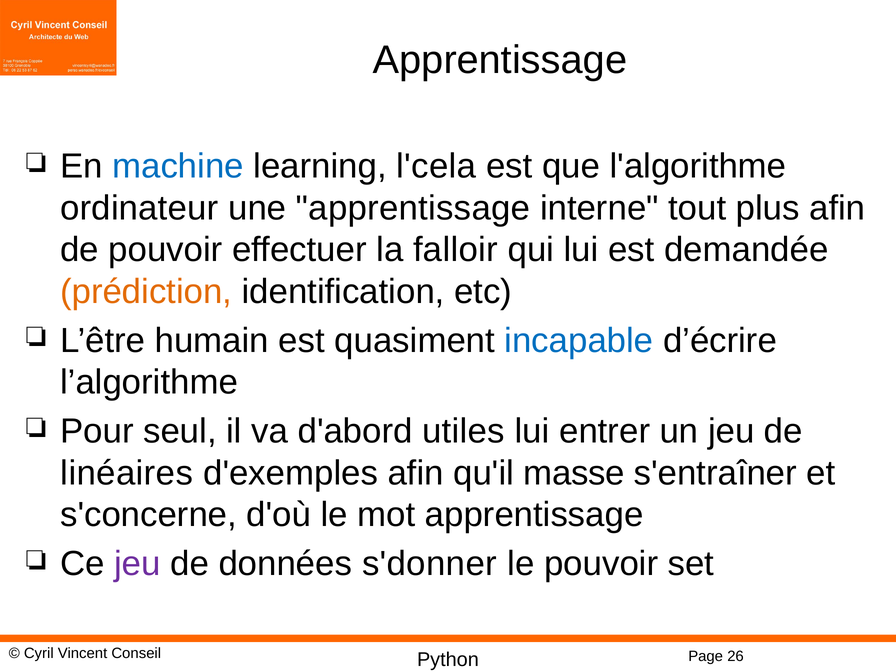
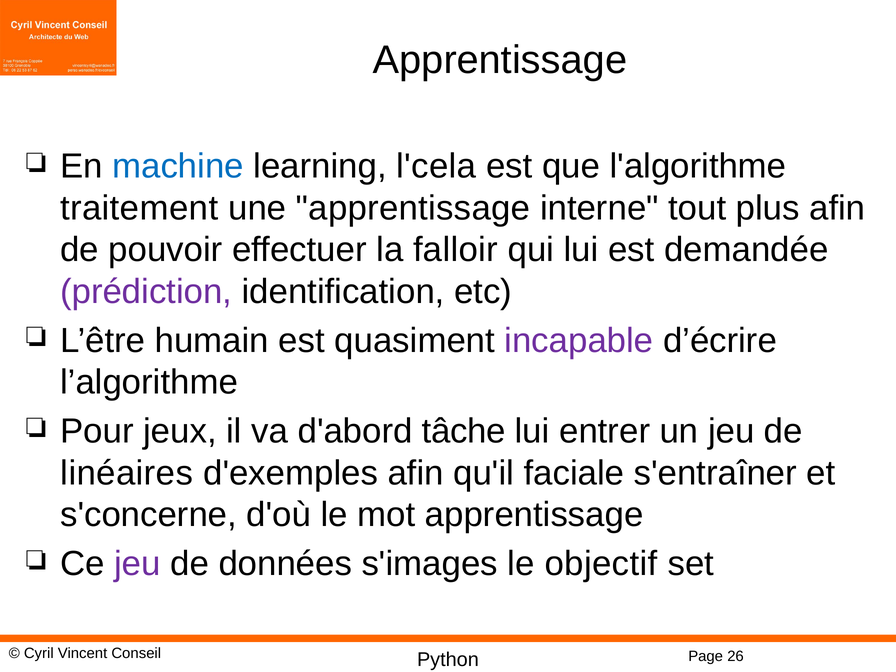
ordinateur: ordinateur -> traitement (139, 208)
prédiction colour: orange -> purple (146, 292)
incapable colour: blue -> purple (579, 341)
seul: seul -> jeux (180, 431)
utiles: utiles -> tâche (464, 431)
masse: masse -> faciale (574, 473)
s'donner: s'donner -> s'images (430, 564)
le pouvoir: pouvoir -> objectif (601, 564)
